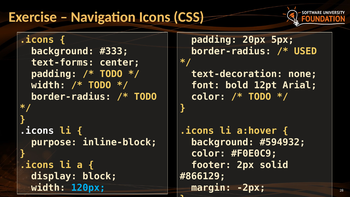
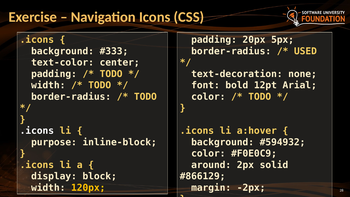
text-forms: text-forms -> text-color (63, 63)
footer: footer -> around (211, 165)
120px colour: light blue -> yellow (88, 188)
